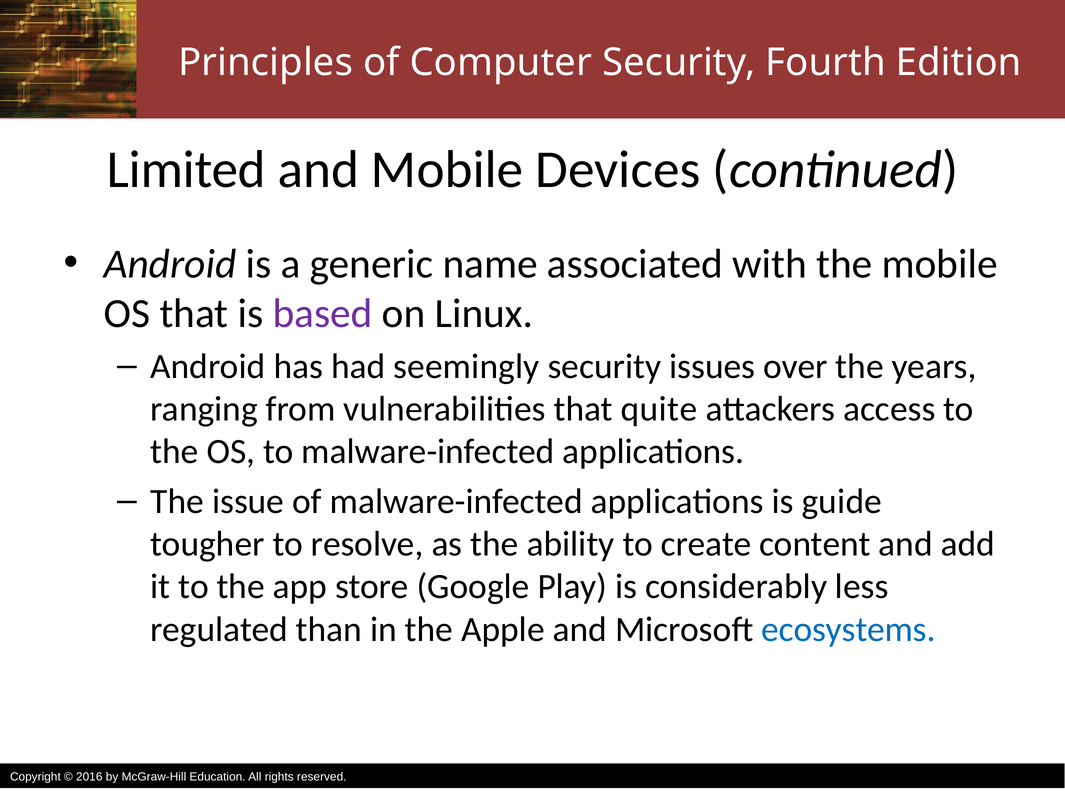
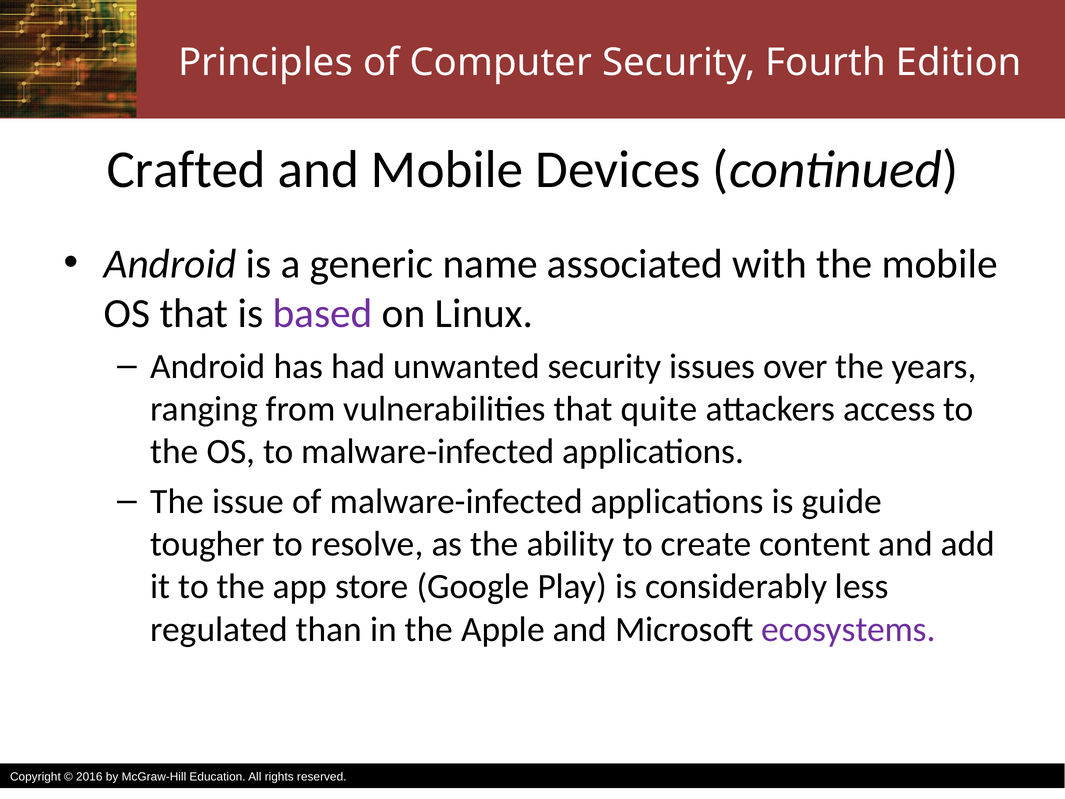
Limited: Limited -> Crafted (186, 170)
seemingly: seemingly -> unwanted (466, 366)
ecosystems colour: blue -> purple (848, 629)
